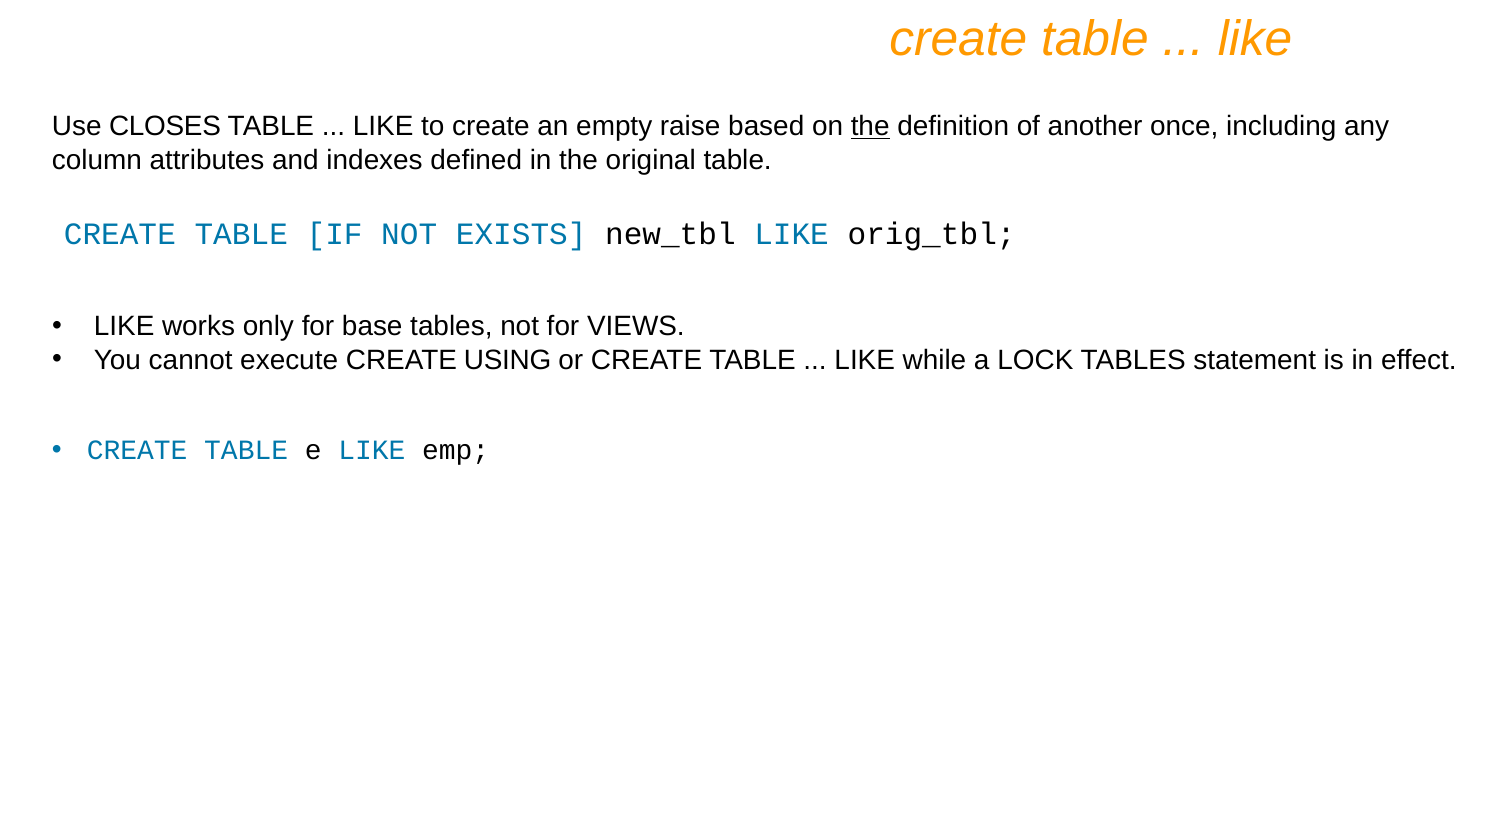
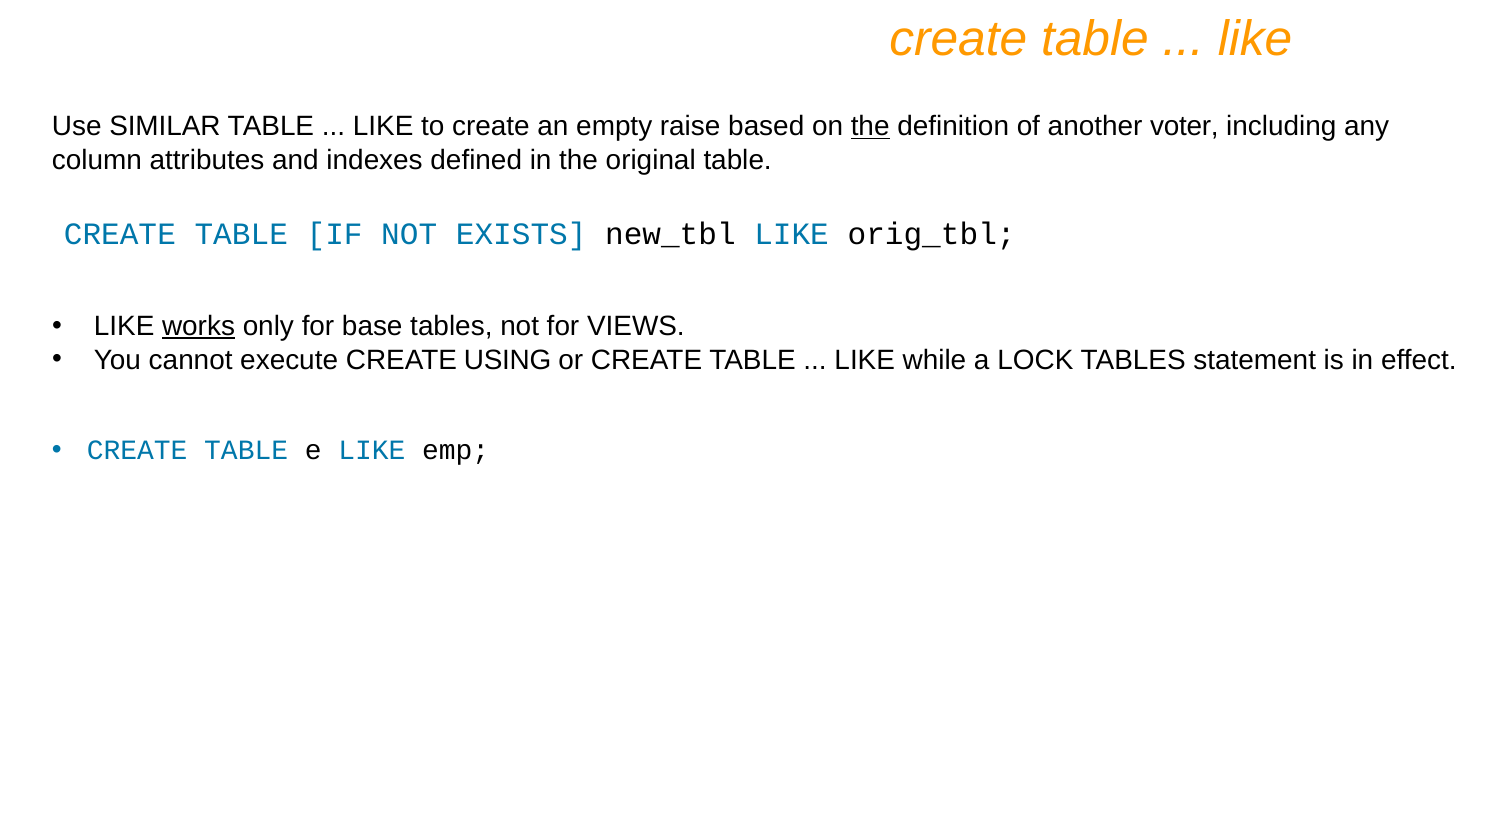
CLOSES: CLOSES -> SIMILAR (165, 127)
once: once -> voter (1184, 127)
works underline: none -> present (198, 326)
